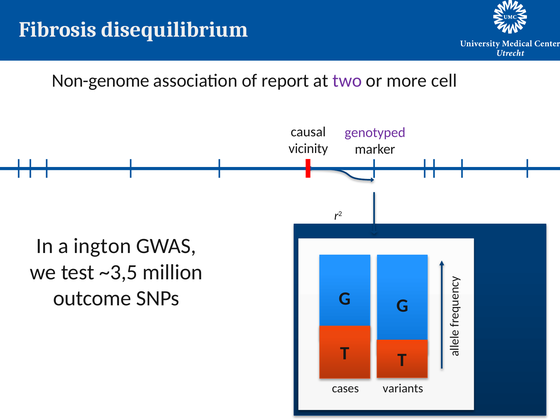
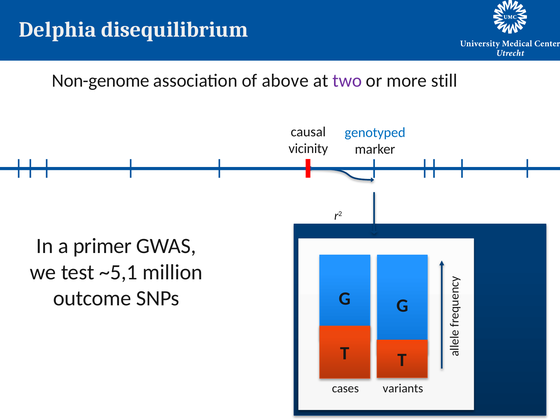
Fibrosis: Fibrosis -> Delphia (57, 29)
report: report -> above (285, 81)
cell: cell -> still (444, 81)
genotyped colour: purple -> blue (375, 133)
ington: ington -> primer (102, 246)
~3,5: ~3,5 -> ~5,1 (118, 272)
